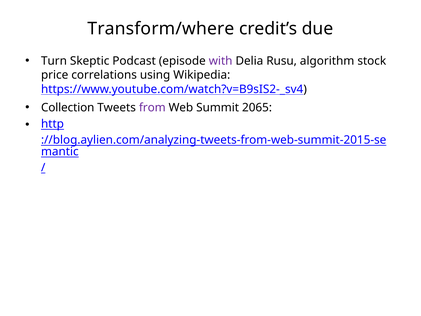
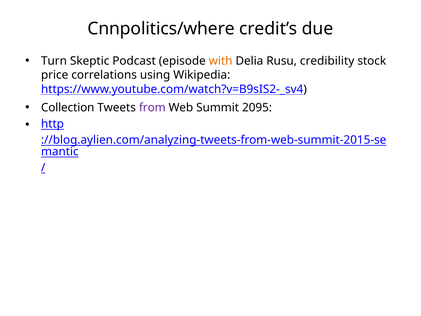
Transform/where: Transform/where -> Cnnpolitics/where (161, 29)
with colour: purple -> orange (221, 61)
algorithm: algorithm -> credibility (327, 61)
2065: 2065 -> 2095 (257, 107)
